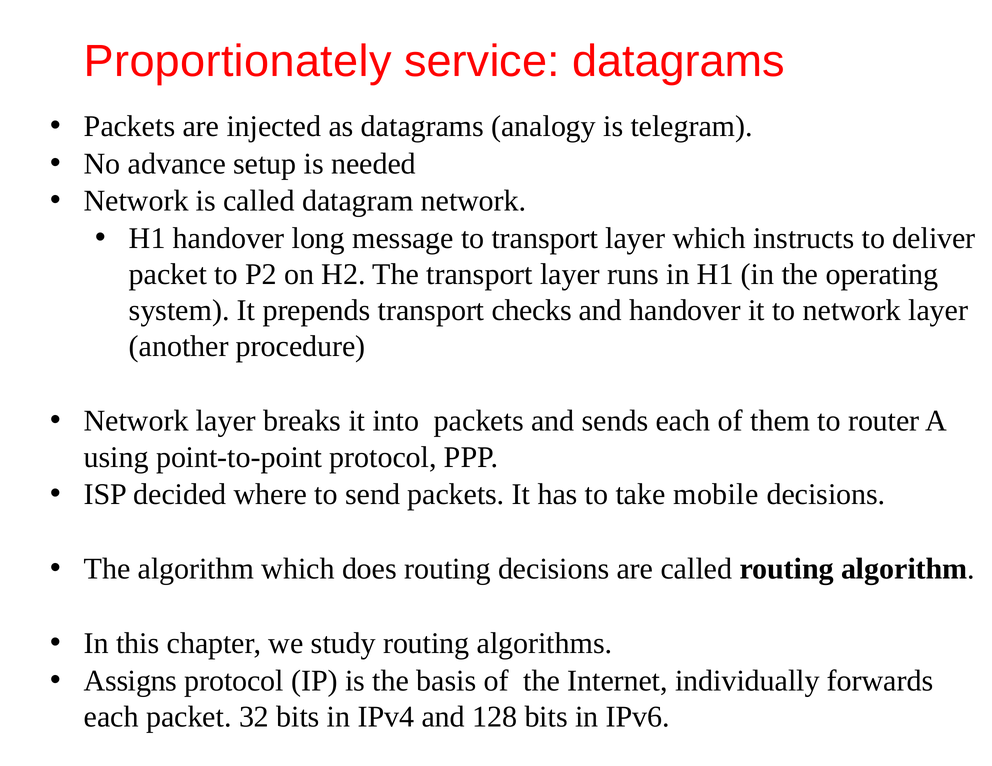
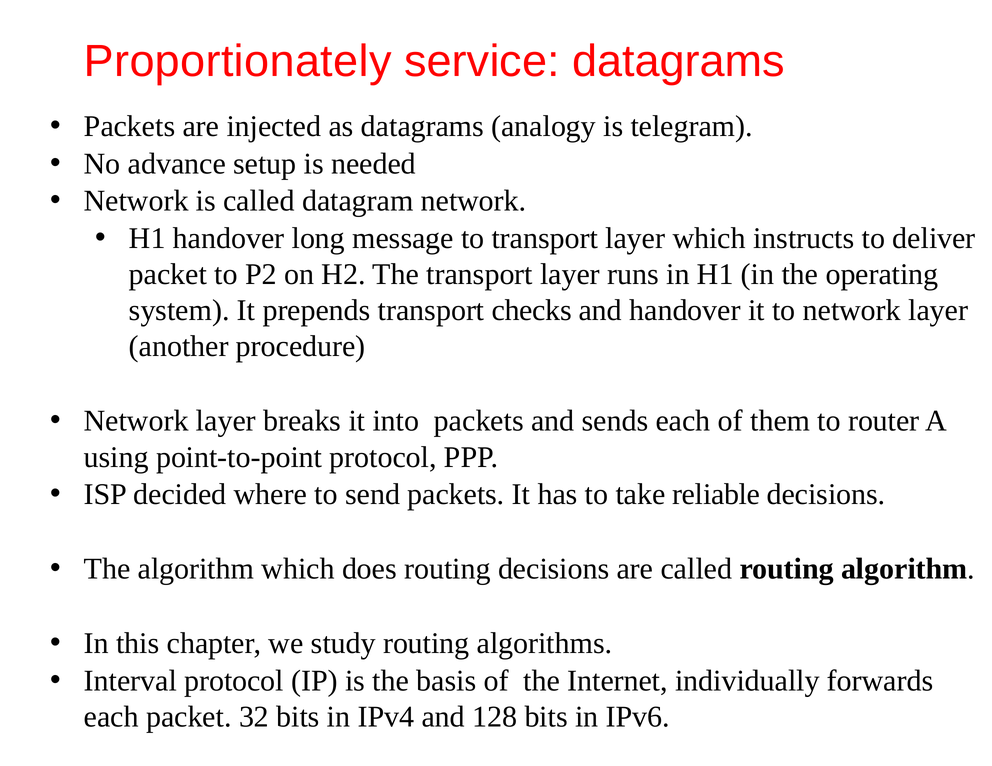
mobile: mobile -> reliable (716, 495)
Assigns: Assigns -> Interval (130, 681)
